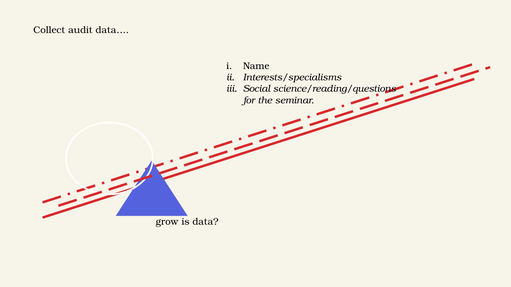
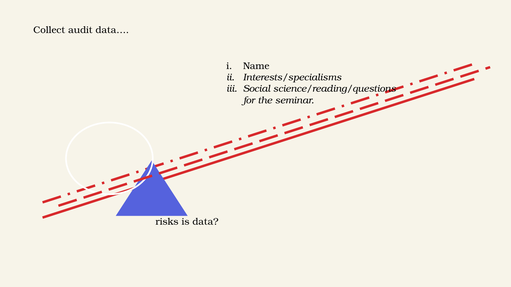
grow: grow -> risks (167, 222)
